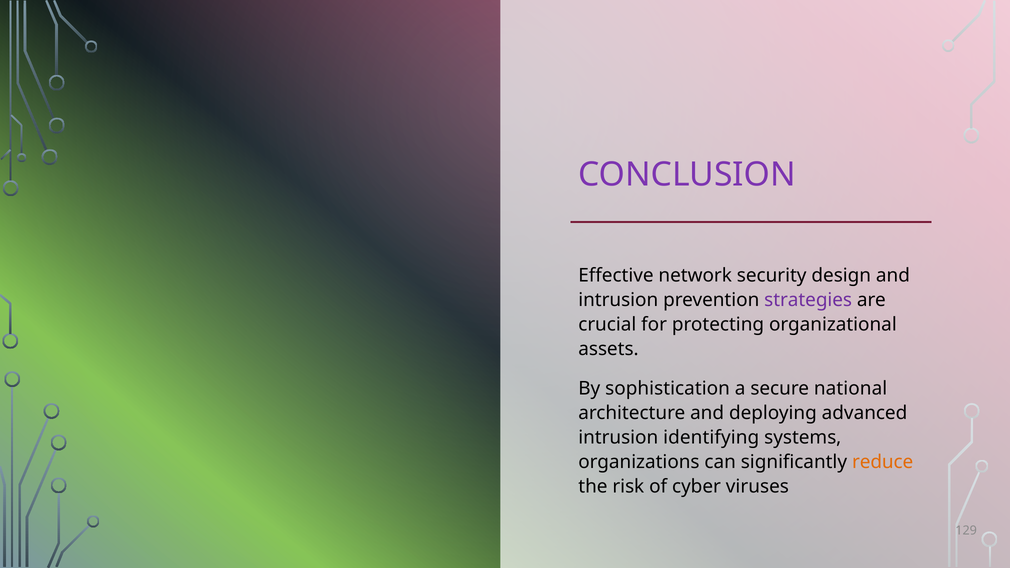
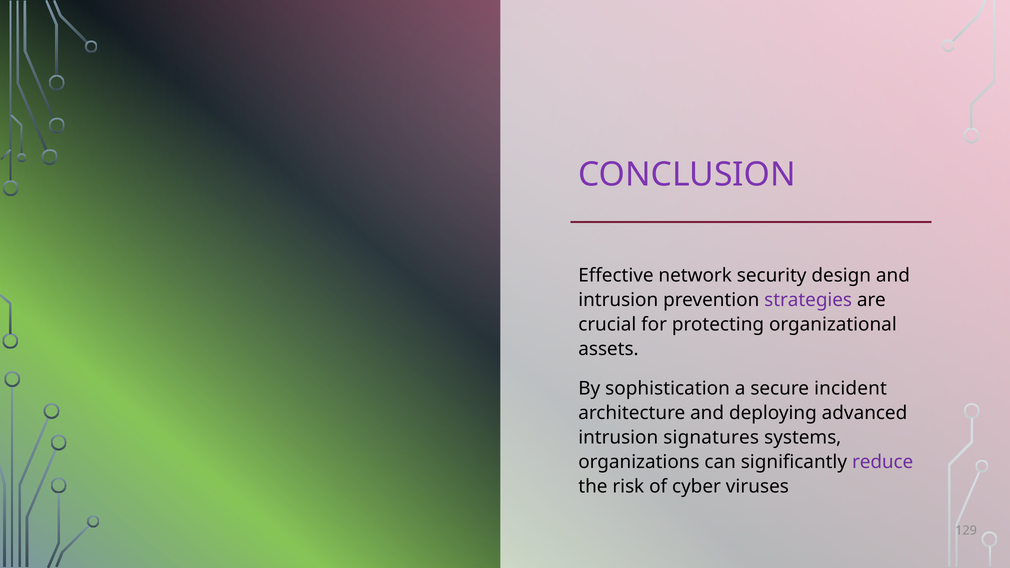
national: national -> incident (851, 389)
identifying: identifying -> signatures (711, 438)
reduce colour: orange -> purple (883, 462)
